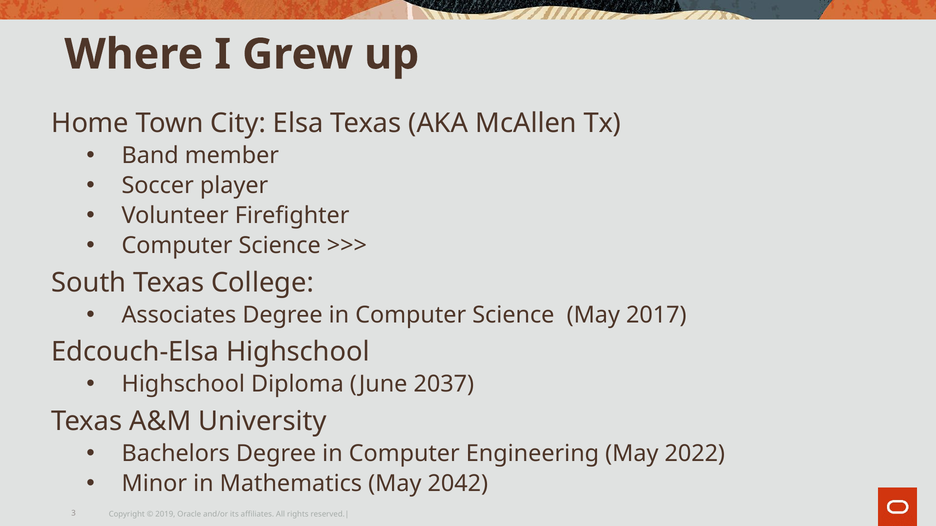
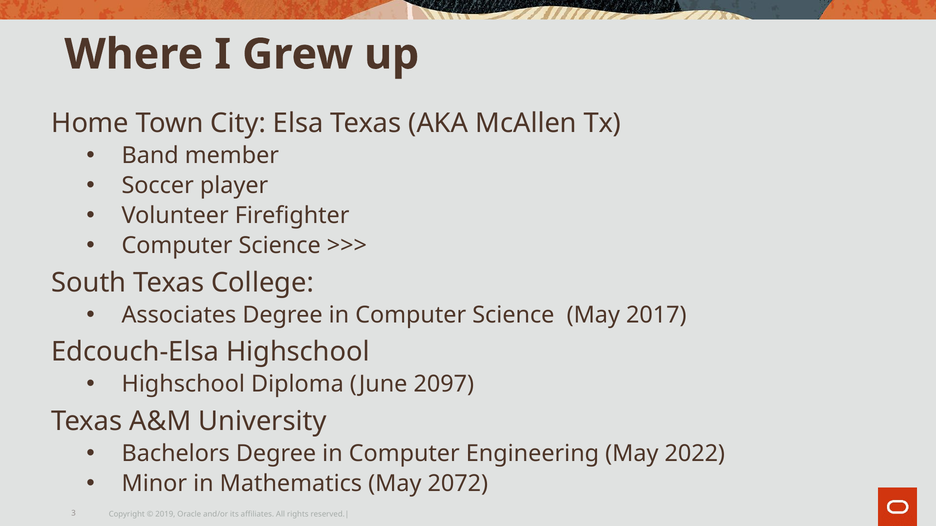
2037: 2037 -> 2097 (444, 385)
2042: 2042 -> 2072 (458, 484)
